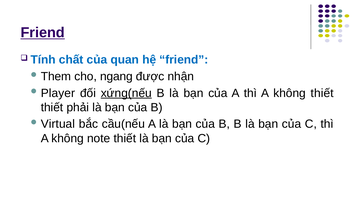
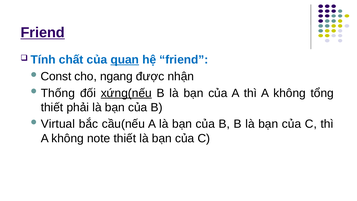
quan underline: none -> present (125, 60)
Them: Them -> Const (56, 76)
Player: Player -> Thống (58, 93)
không thiết: thiết -> tổng (322, 93)
